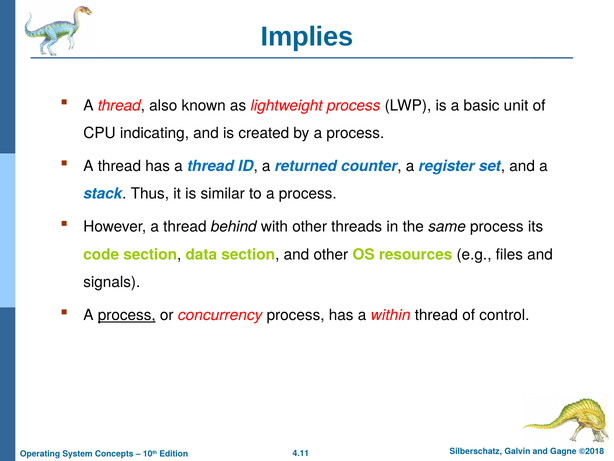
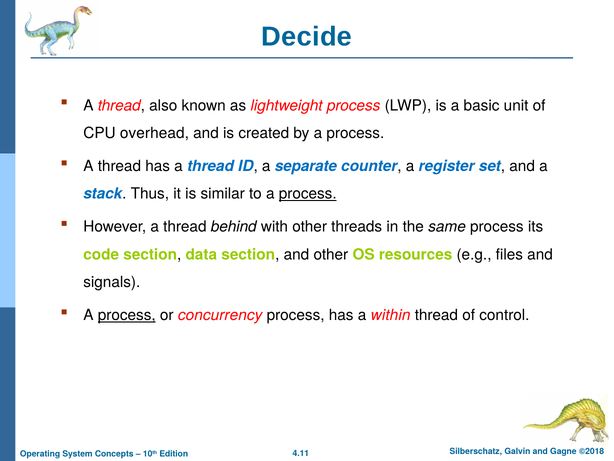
Implies: Implies -> Decide (307, 37)
indicating: indicating -> overhead (154, 133)
returned: returned -> separate (306, 166)
process underline: none -> present (308, 194)
